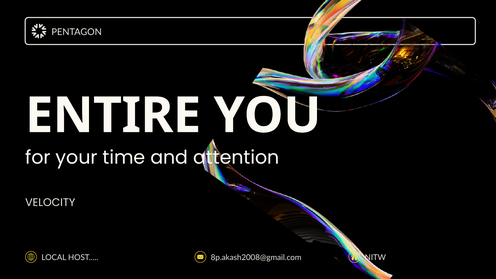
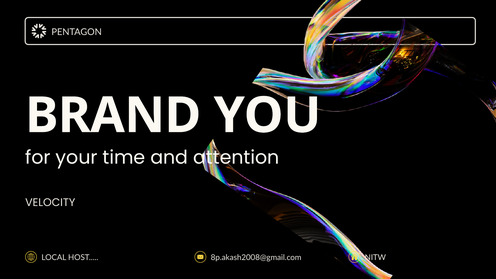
ENTIRE: ENTIRE -> BRAND (113, 116)
